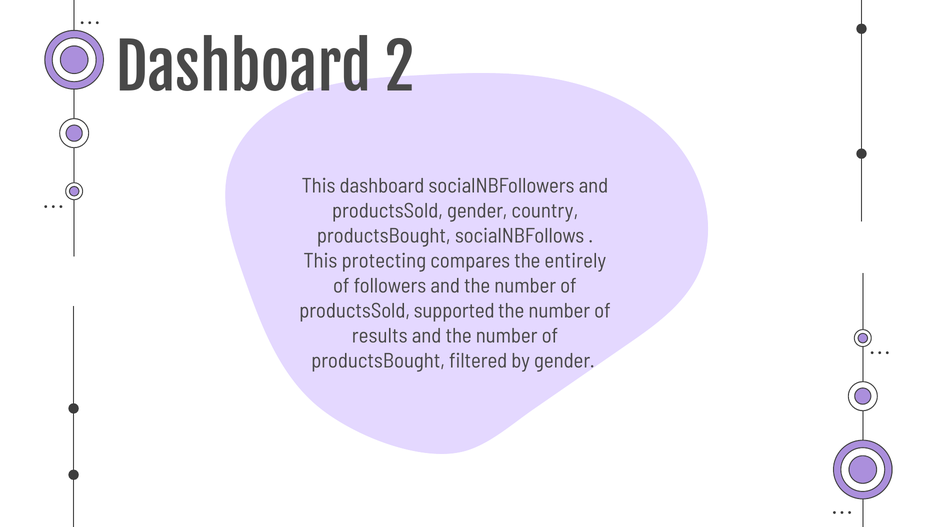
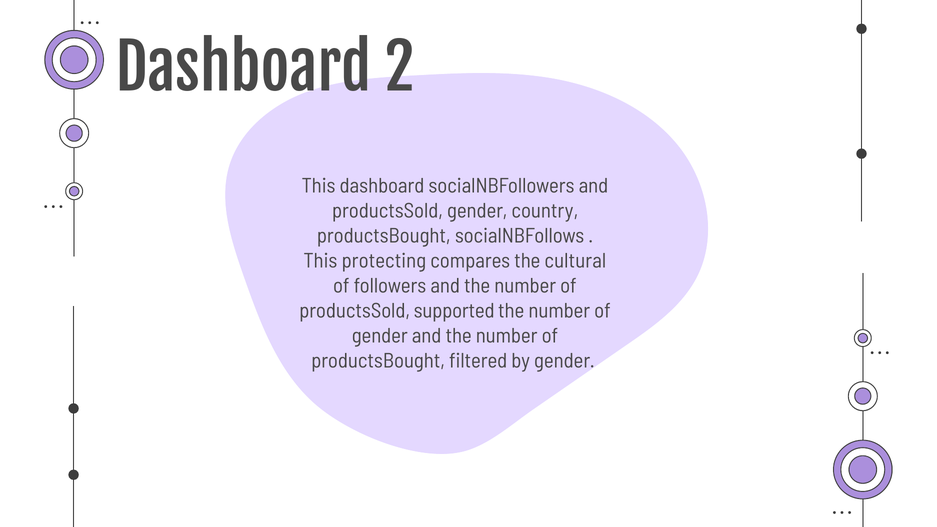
entirely: entirely -> cultural (575, 261)
results: results -> gender (380, 336)
